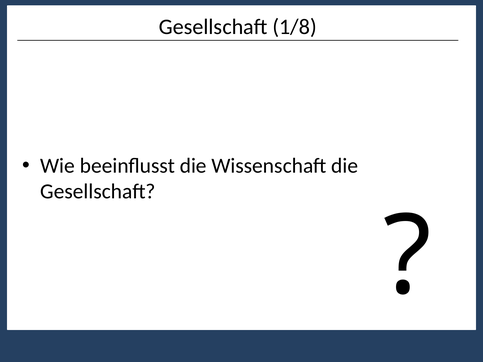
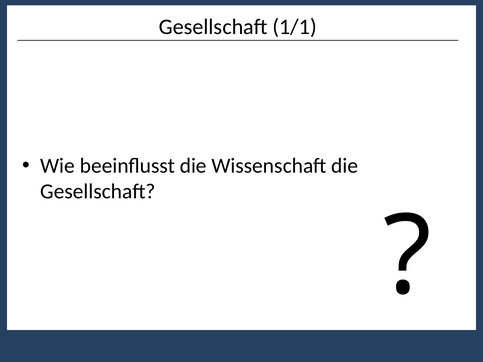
1/8: 1/8 -> 1/1 (295, 27)
